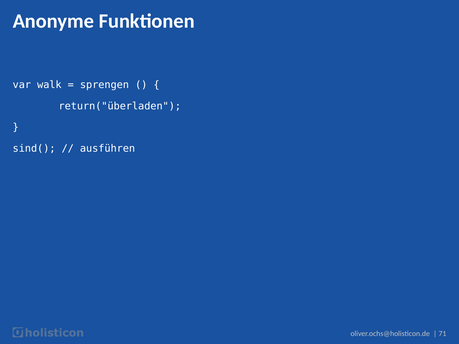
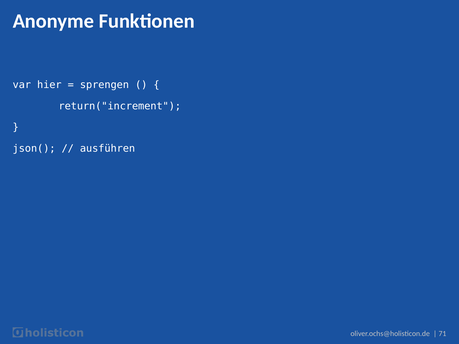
walk: walk -> hier (49, 85)
return("überladen: return("überladen -> return("increment (120, 106)
sind(: sind( -> json( (34, 148)
